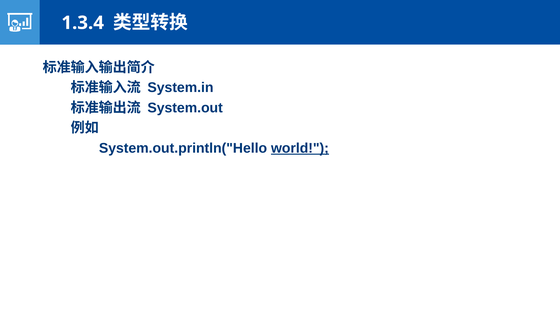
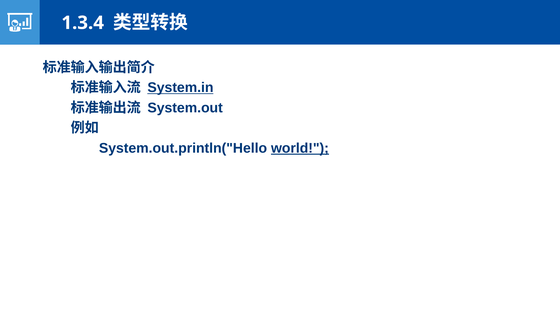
System.in underline: none -> present (180, 88)
